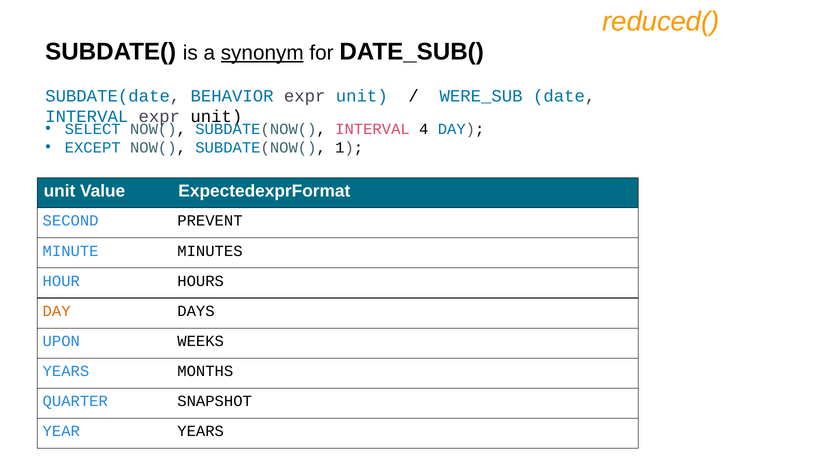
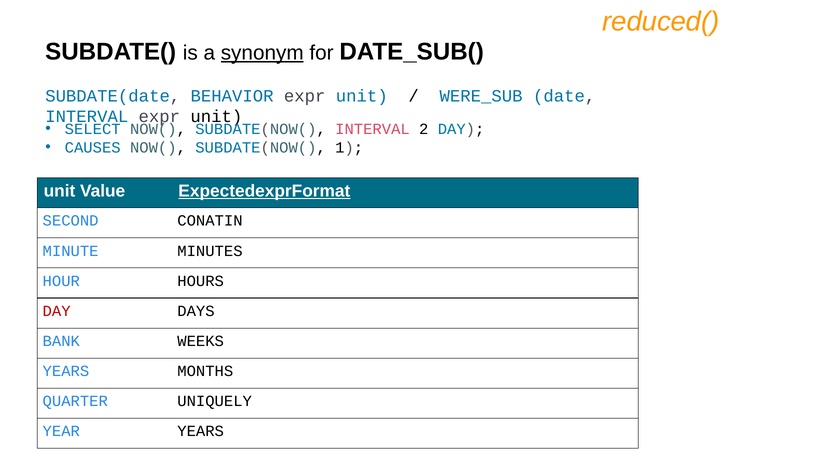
4: 4 -> 2 (424, 129)
EXCEPT: EXCEPT -> CAUSES (93, 148)
ExpectedexprFormat underline: none -> present (264, 191)
PREVENT: PREVENT -> CONATIN (210, 221)
DAY colour: orange -> red (57, 311)
UPON: UPON -> BANK (61, 341)
SNAPSHOT: SNAPSHOT -> UNIQUELY (215, 401)
